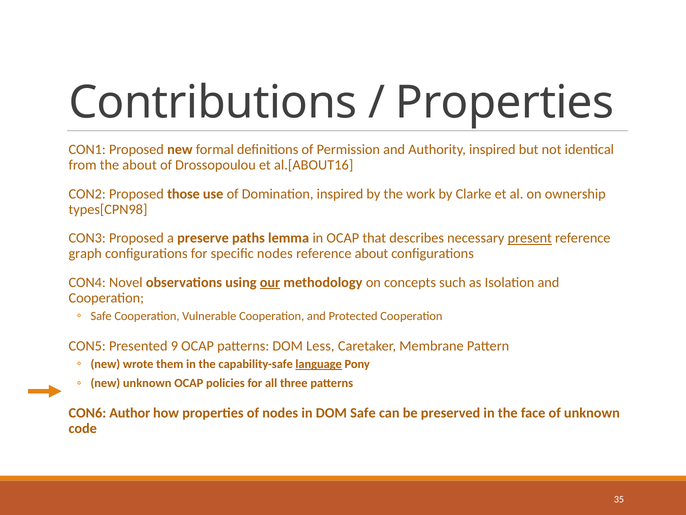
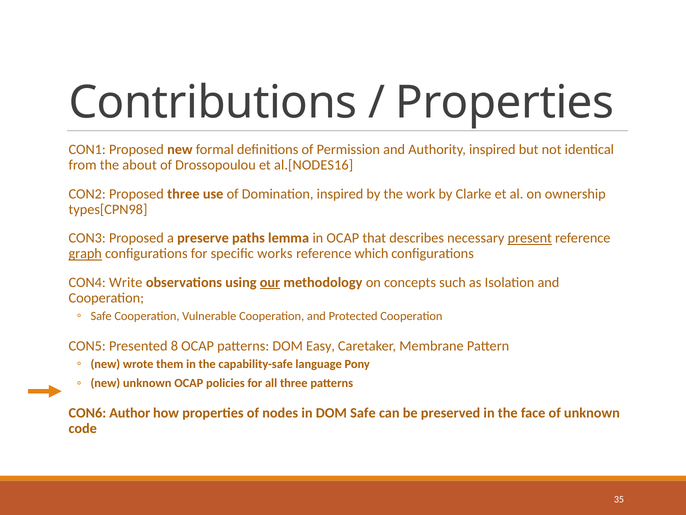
al.[ABOUT16: al.[ABOUT16 -> al.[NODES16 (314, 165)
Proposed those: those -> three (183, 194)
graph underline: none -> present (85, 253)
specific nodes: nodes -> works (275, 253)
reference about: about -> which (371, 253)
Novel: Novel -> Write (126, 282)
9: 9 -> 8 (174, 346)
Less: Less -> Easy (320, 346)
language underline: present -> none (319, 364)
